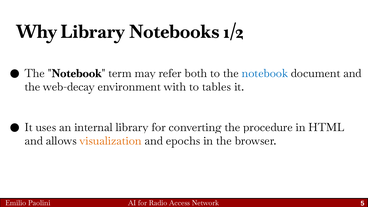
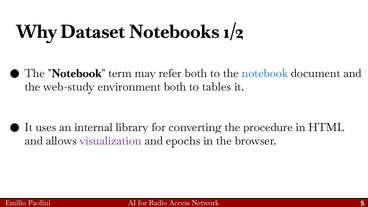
Why Library: Library -> Dataset (93, 32)
web-decay: web-decay -> web-study (69, 87)
environment with: with -> both (175, 87)
visualization colour: orange -> purple (111, 141)
